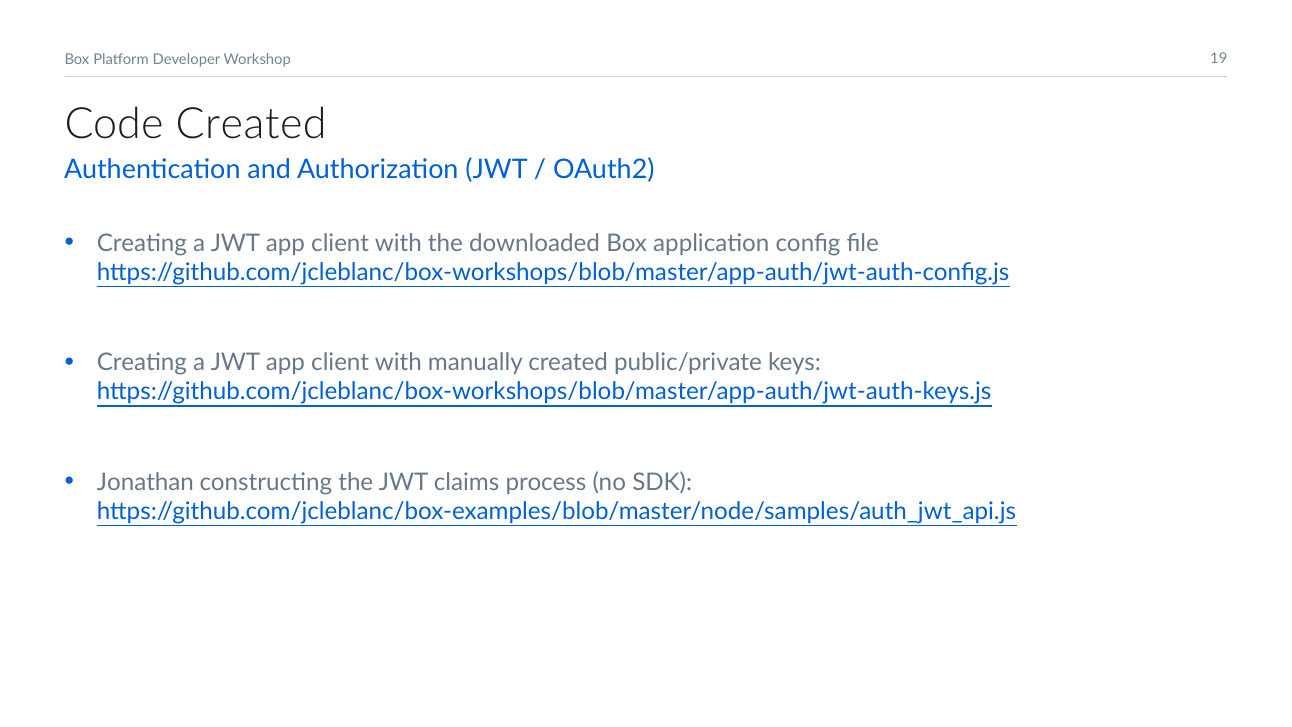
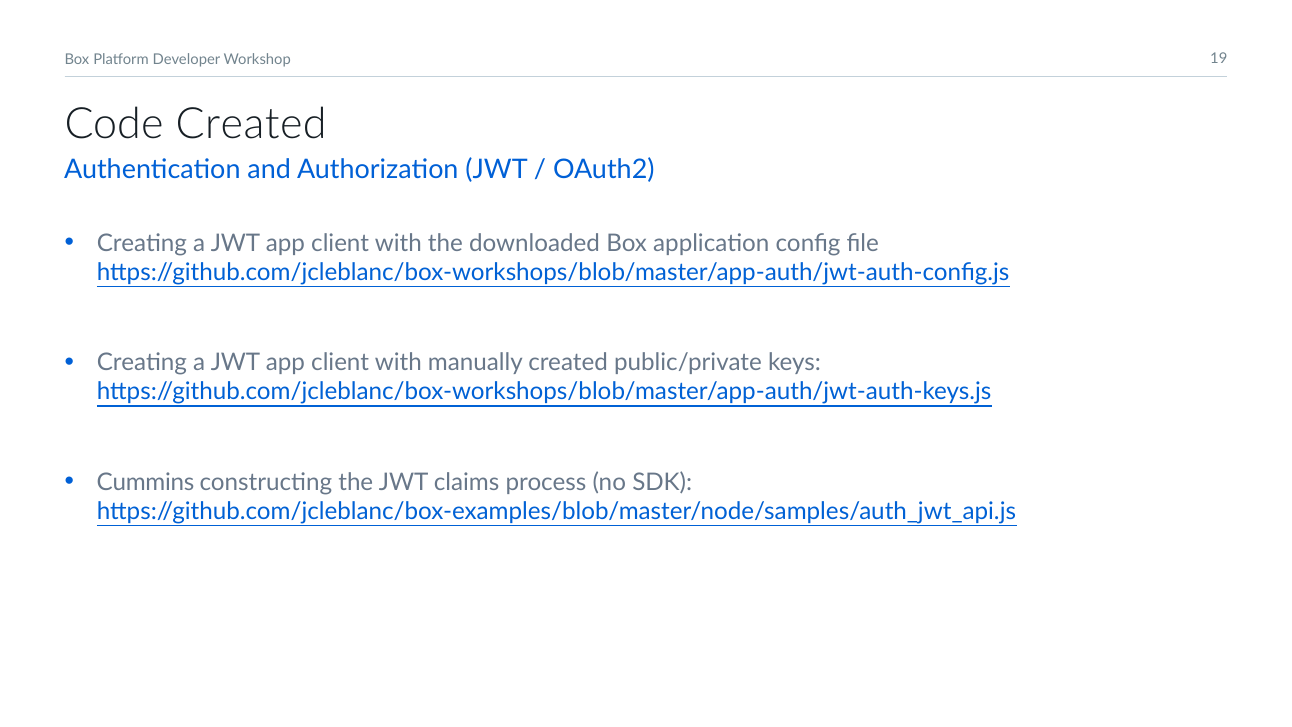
Jonathan: Jonathan -> Cummins (146, 482)
